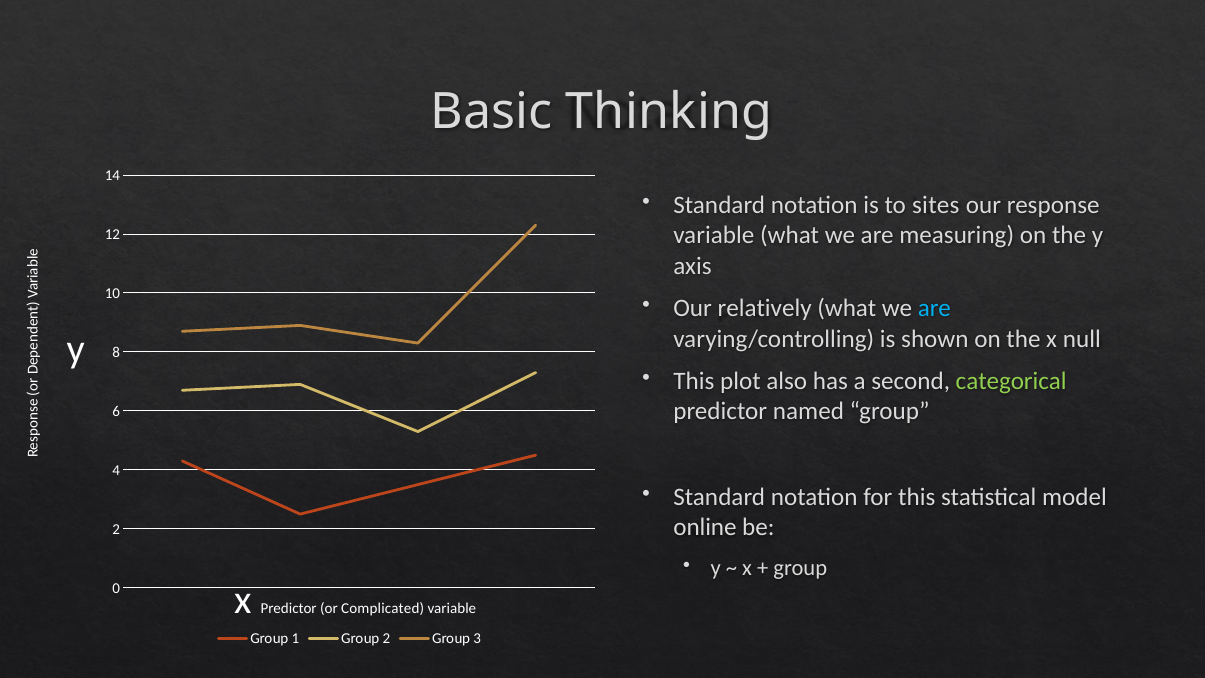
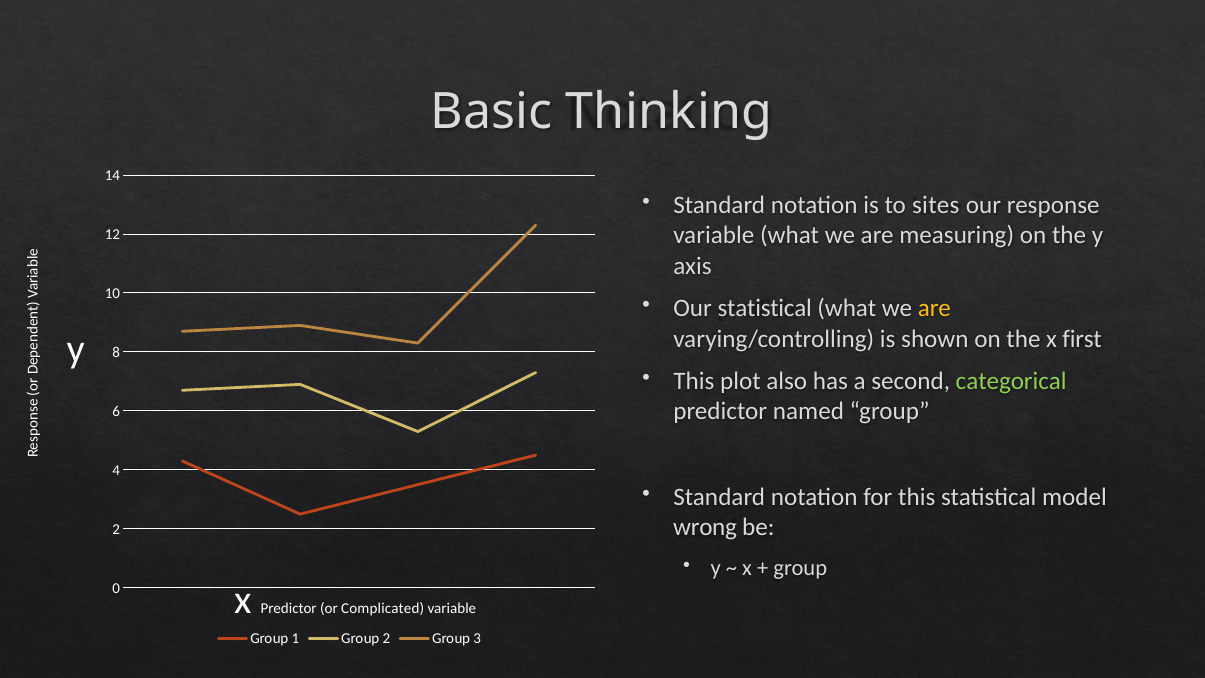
Our relatively: relatively -> statistical (765, 308)
are colour: light blue -> yellow (934, 308)
null: null -> first (1082, 339)
online: online -> wrong (705, 527)
